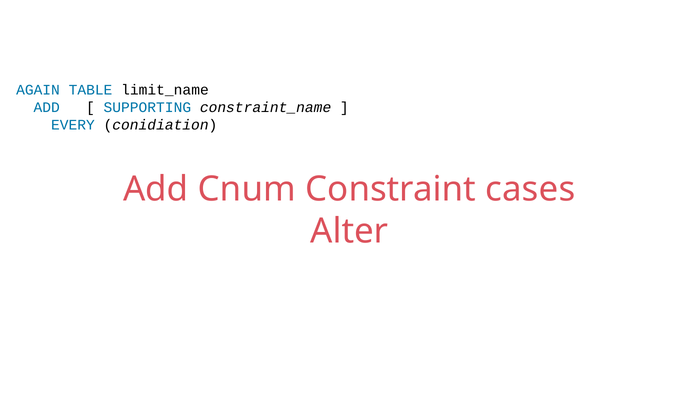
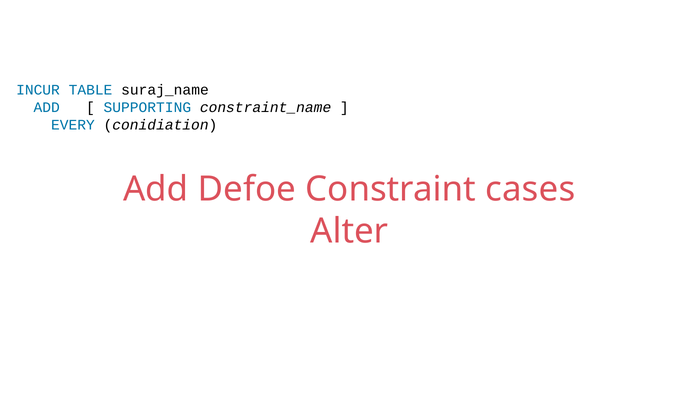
AGAIN: AGAIN -> INCUR (38, 90)
limit_name: limit_name -> suraj_name (165, 90)
Cnum: Cnum -> Defoe (247, 190)
